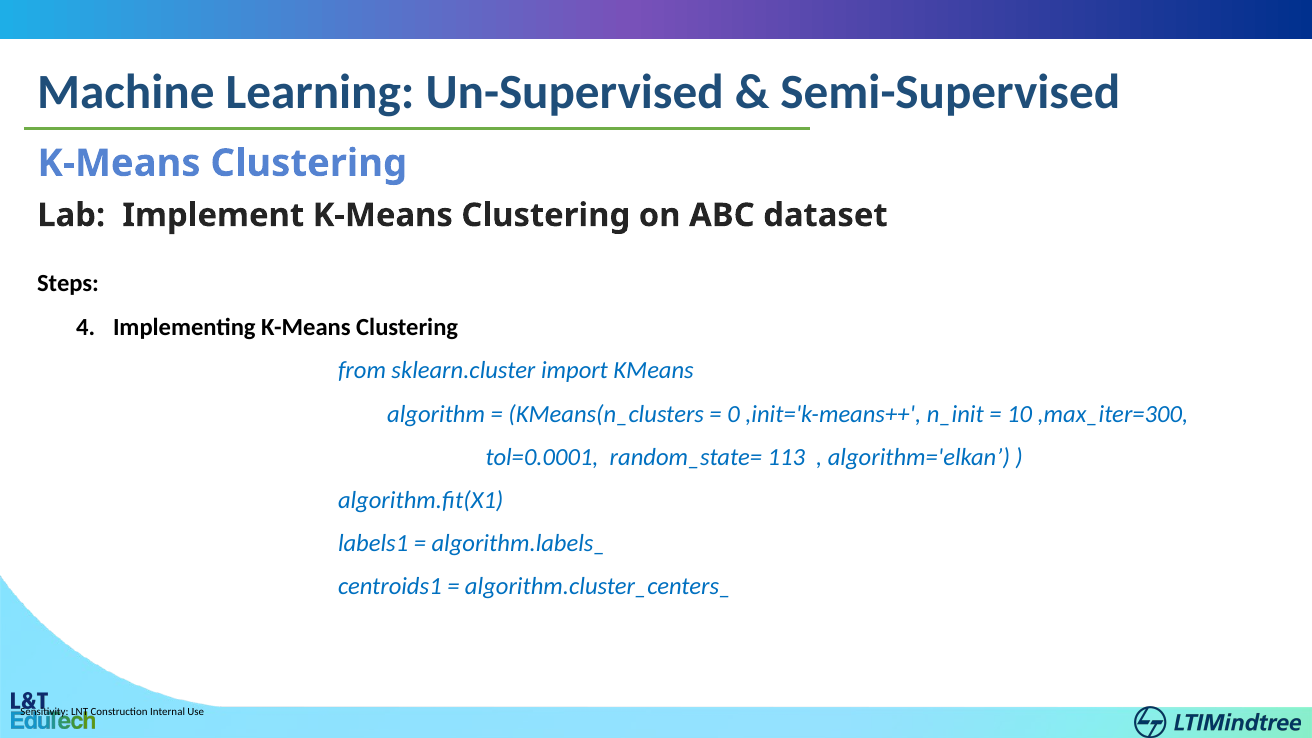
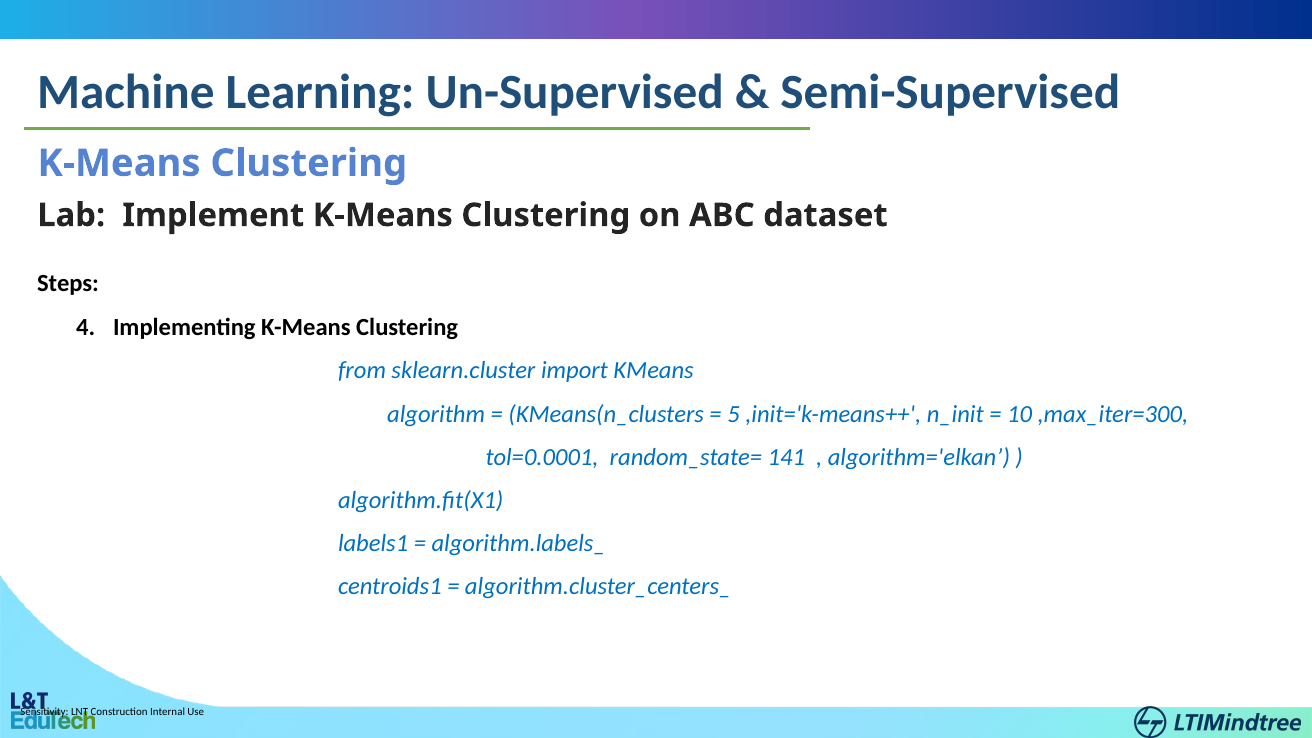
0: 0 -> 5 (734, 414)
113: 113 -> 141 (786, 457)
